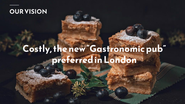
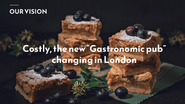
preferred: preferred -> changing (72, 60)
